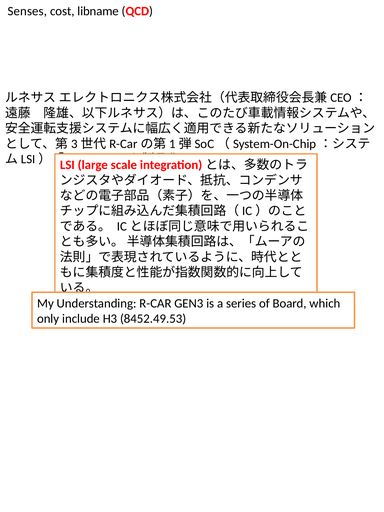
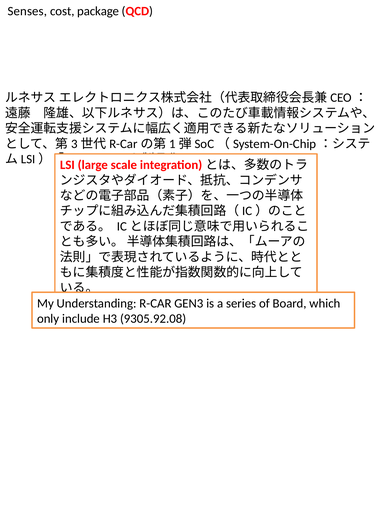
libname: libname -> package (98, 11)
8452.49.53: 8452.49.53 -> 9305.92.08 (153, 319)
